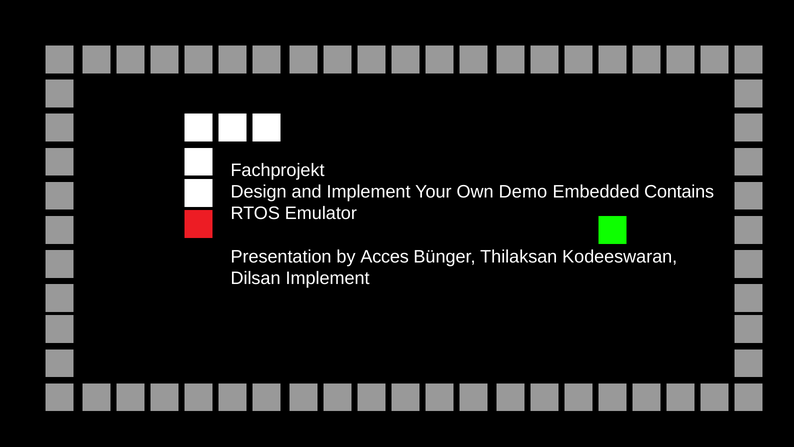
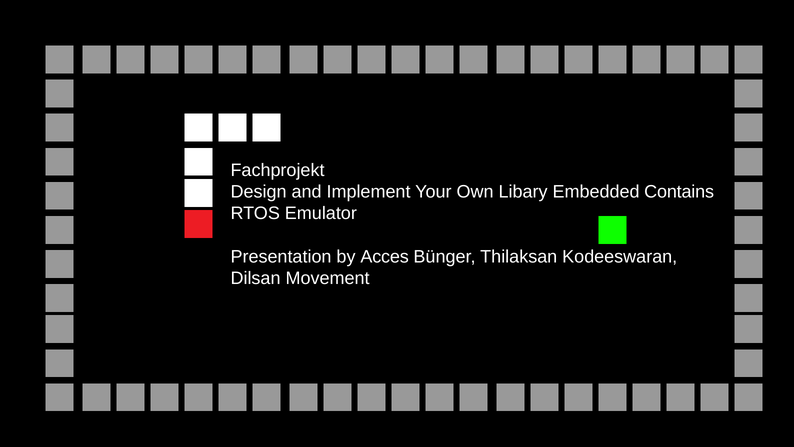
Demo: Demo -> Libary (523, 192)
Dilsan Implement: Implement -> Movement (328, 278)
